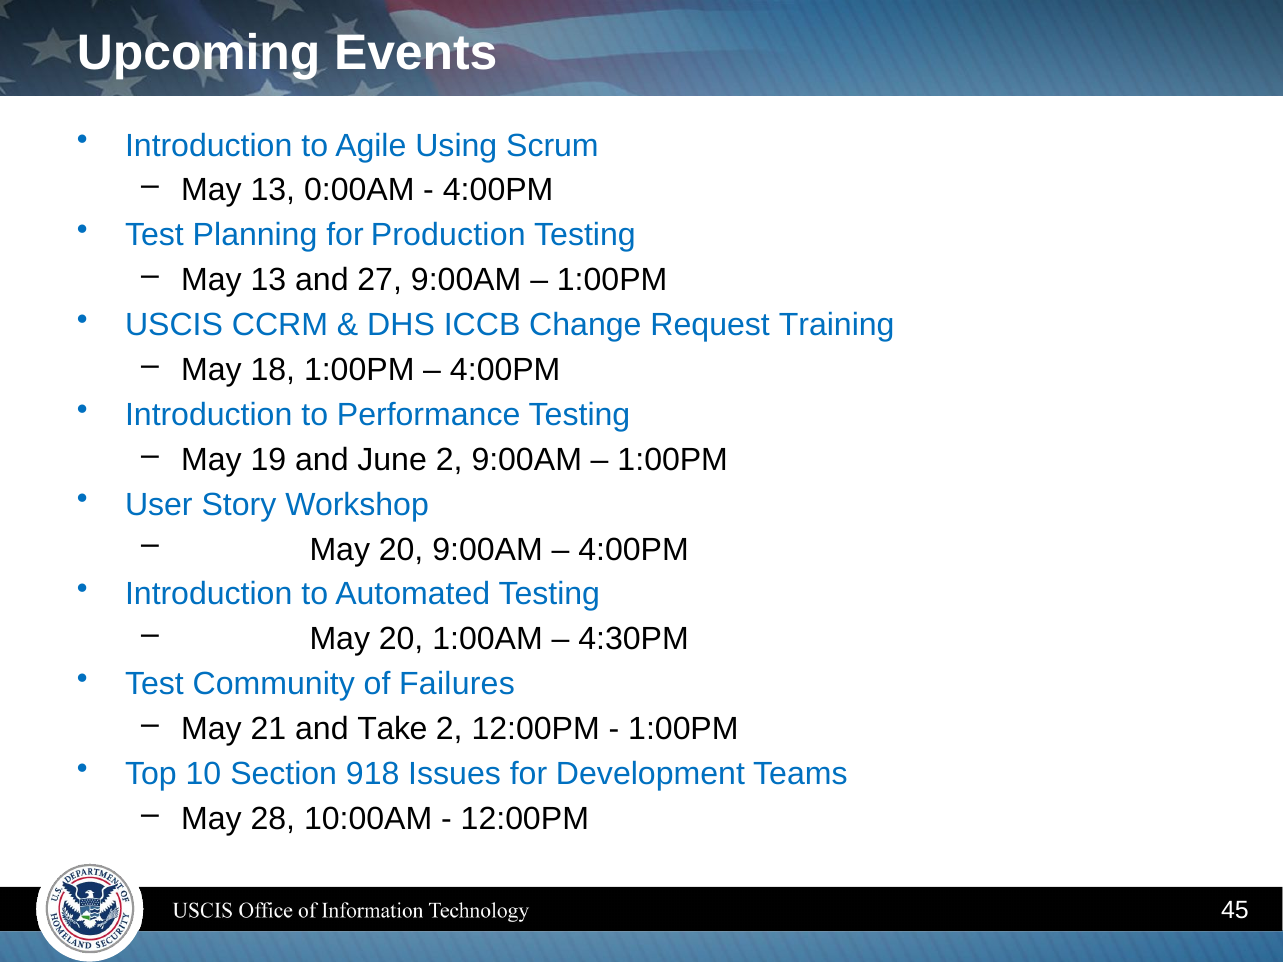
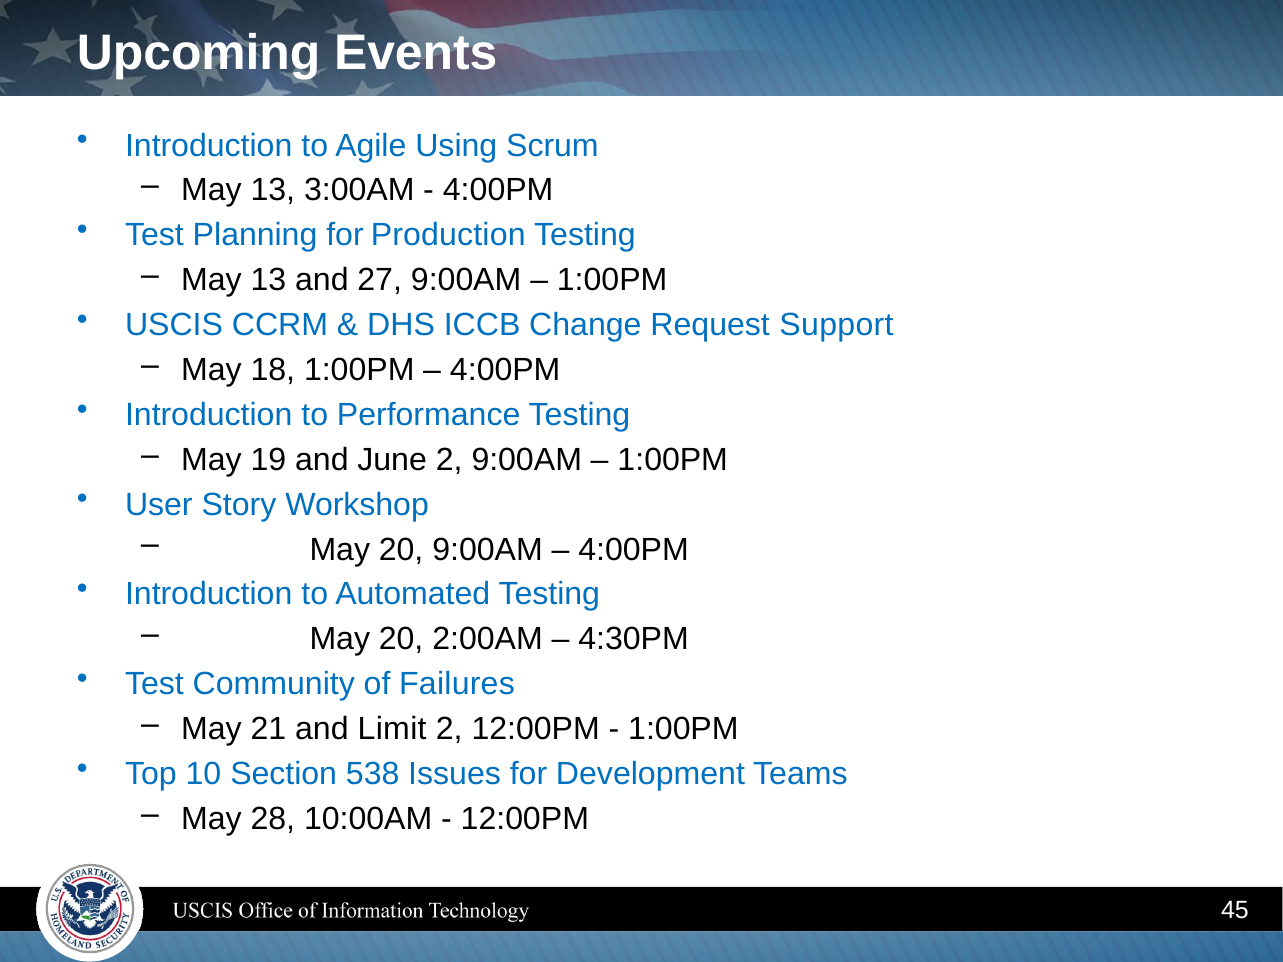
0:00AM: 0:00AM -> 3:00AM (359, 190)
Training: Training -> Support (837, 325)
1:00AM: 1:00AM -> 2:00AM (488, 639)
Take: Take -> Limit (392, 729)
918: 918 -> 538 (373, 774)
